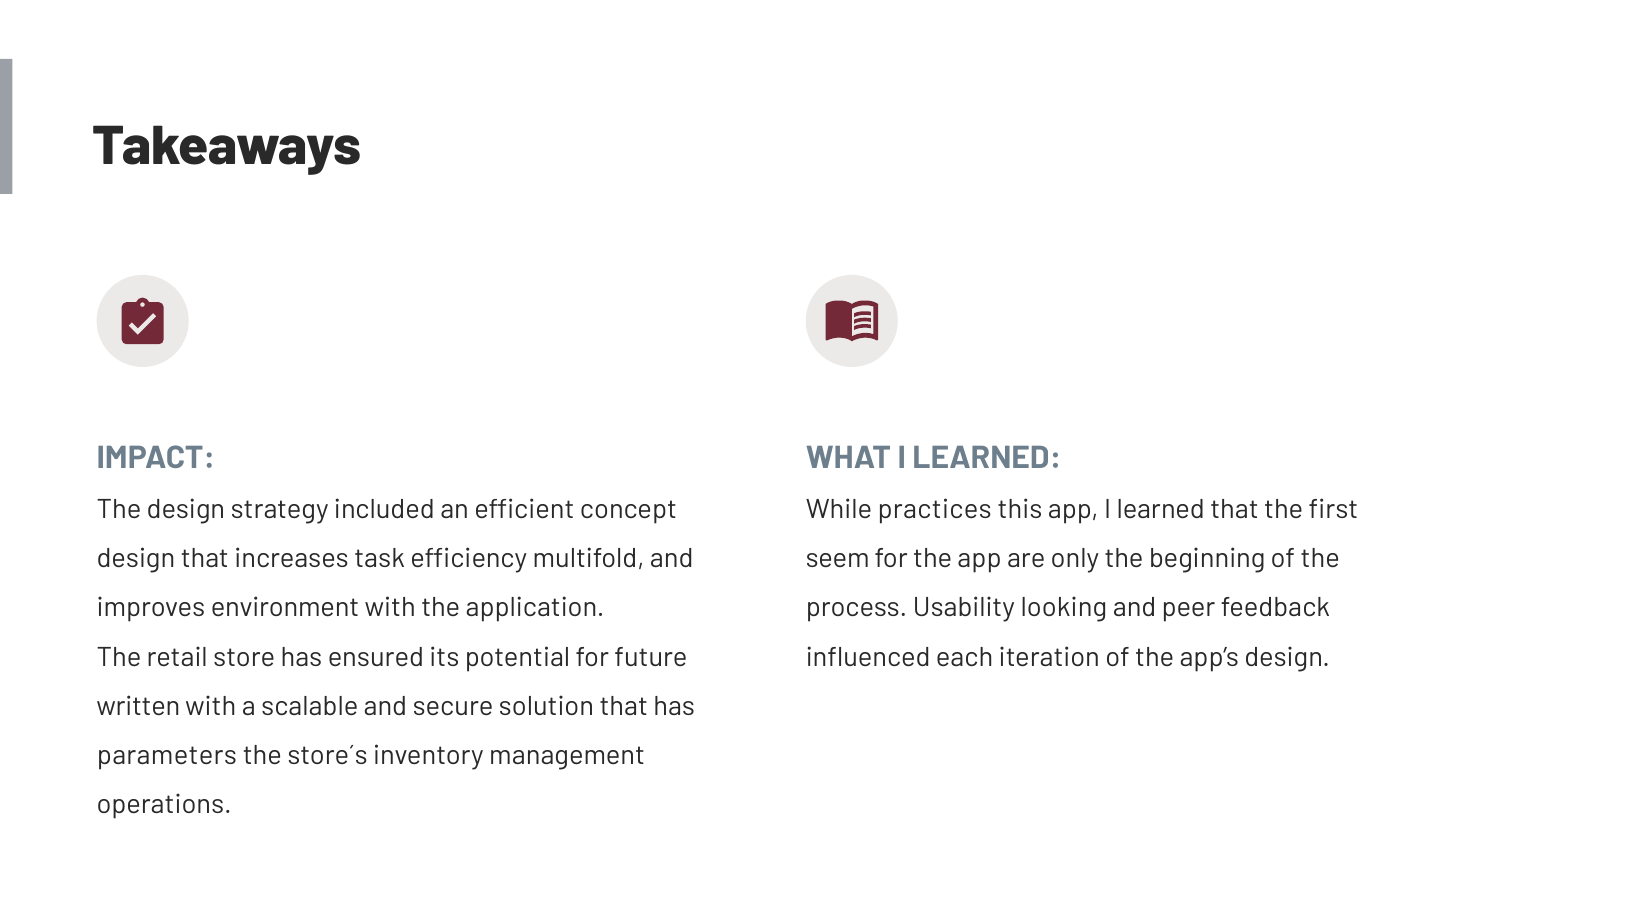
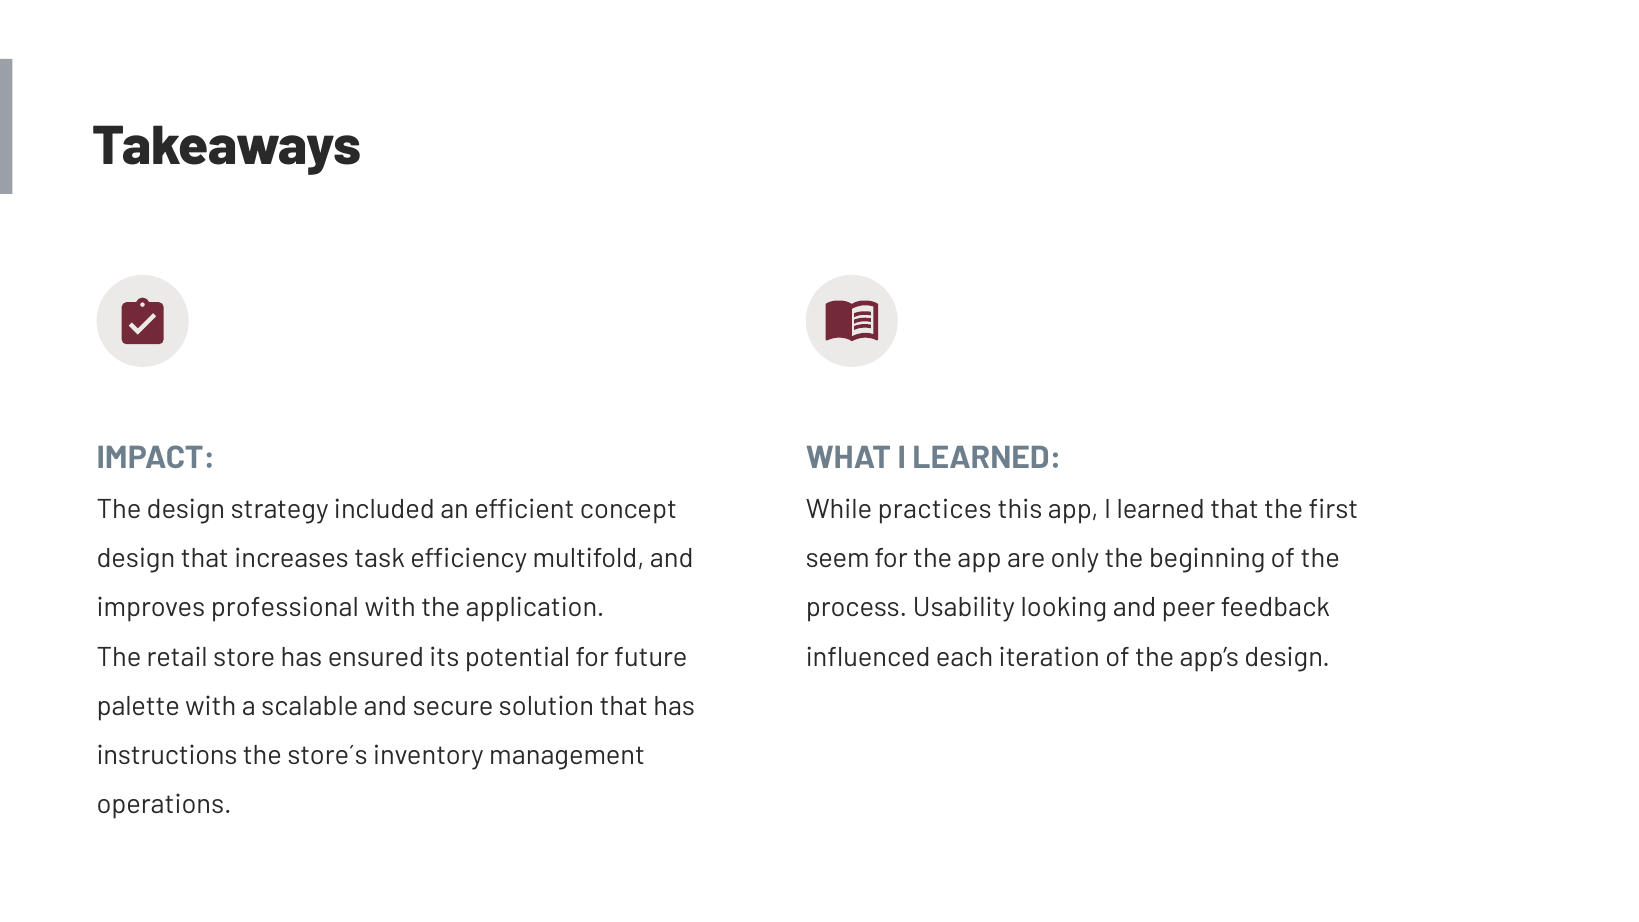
environment: environment -> professional (285, 608)
written: written -> palette (138, 706)
parameters: parameters -> instructions (167, 755)
